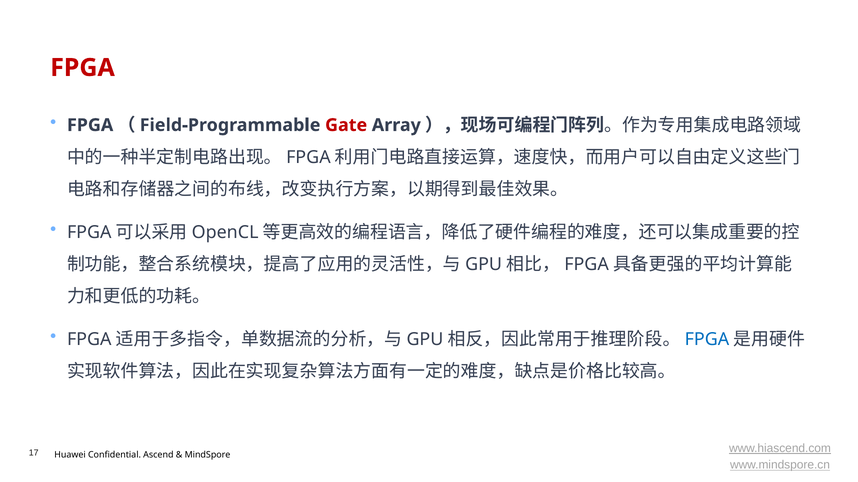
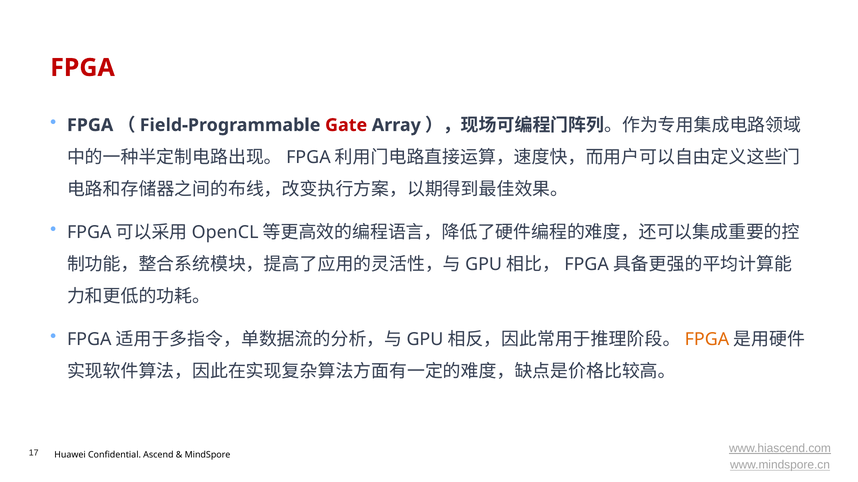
FPGA colour: blue -> orange (707, 340)
